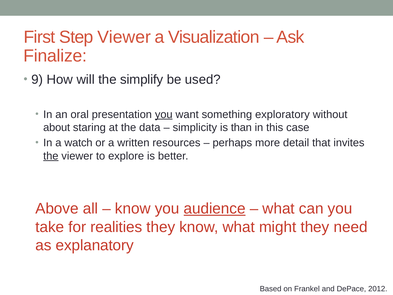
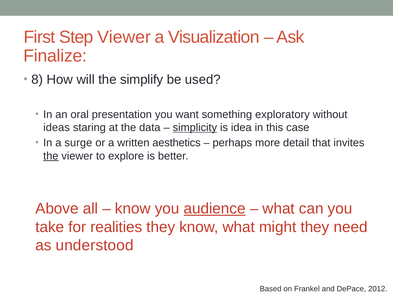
9: 9 -> 8 (37, 80)
you underline: present -> none (164, 114)
about: about -> ideas (57, 127)
simplicity underline: none -> present (195, 127)
than: than -> idea (241, 127)
watch: watch -> surge (78, 143)
resources: resources -> aesthetics (177, 143)
explanatory: explanatory -> understood (95, 245)
